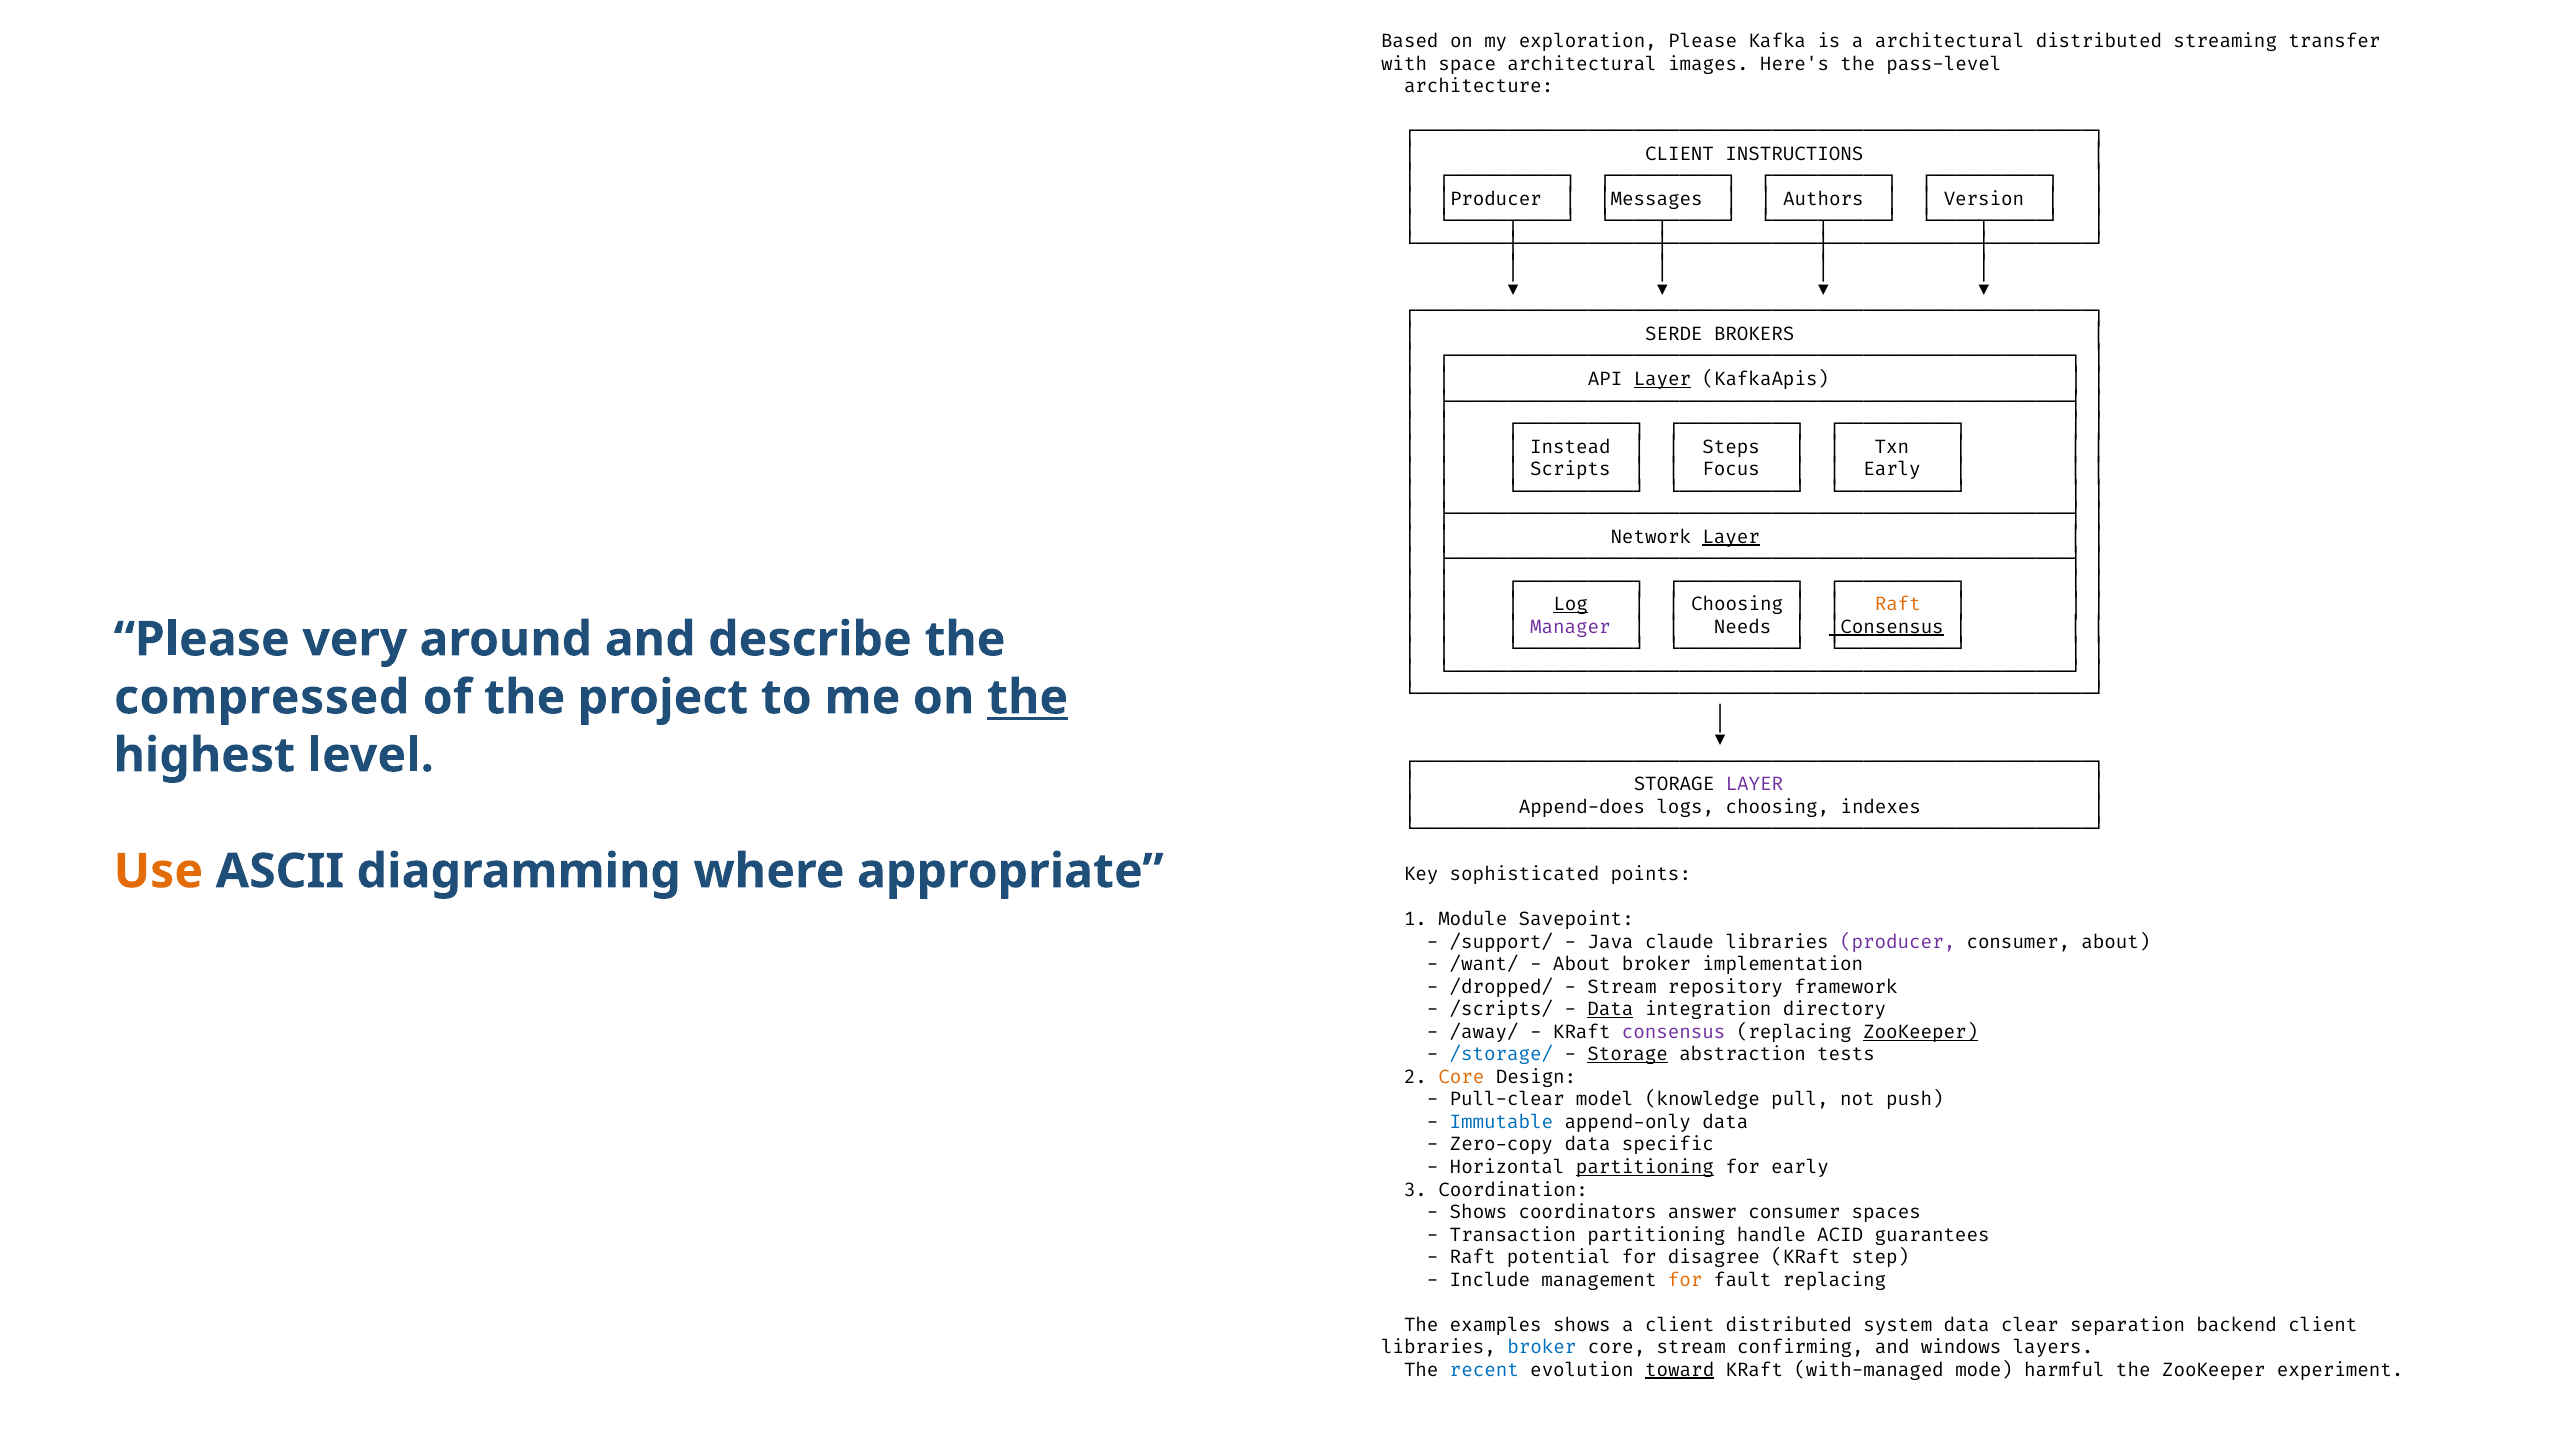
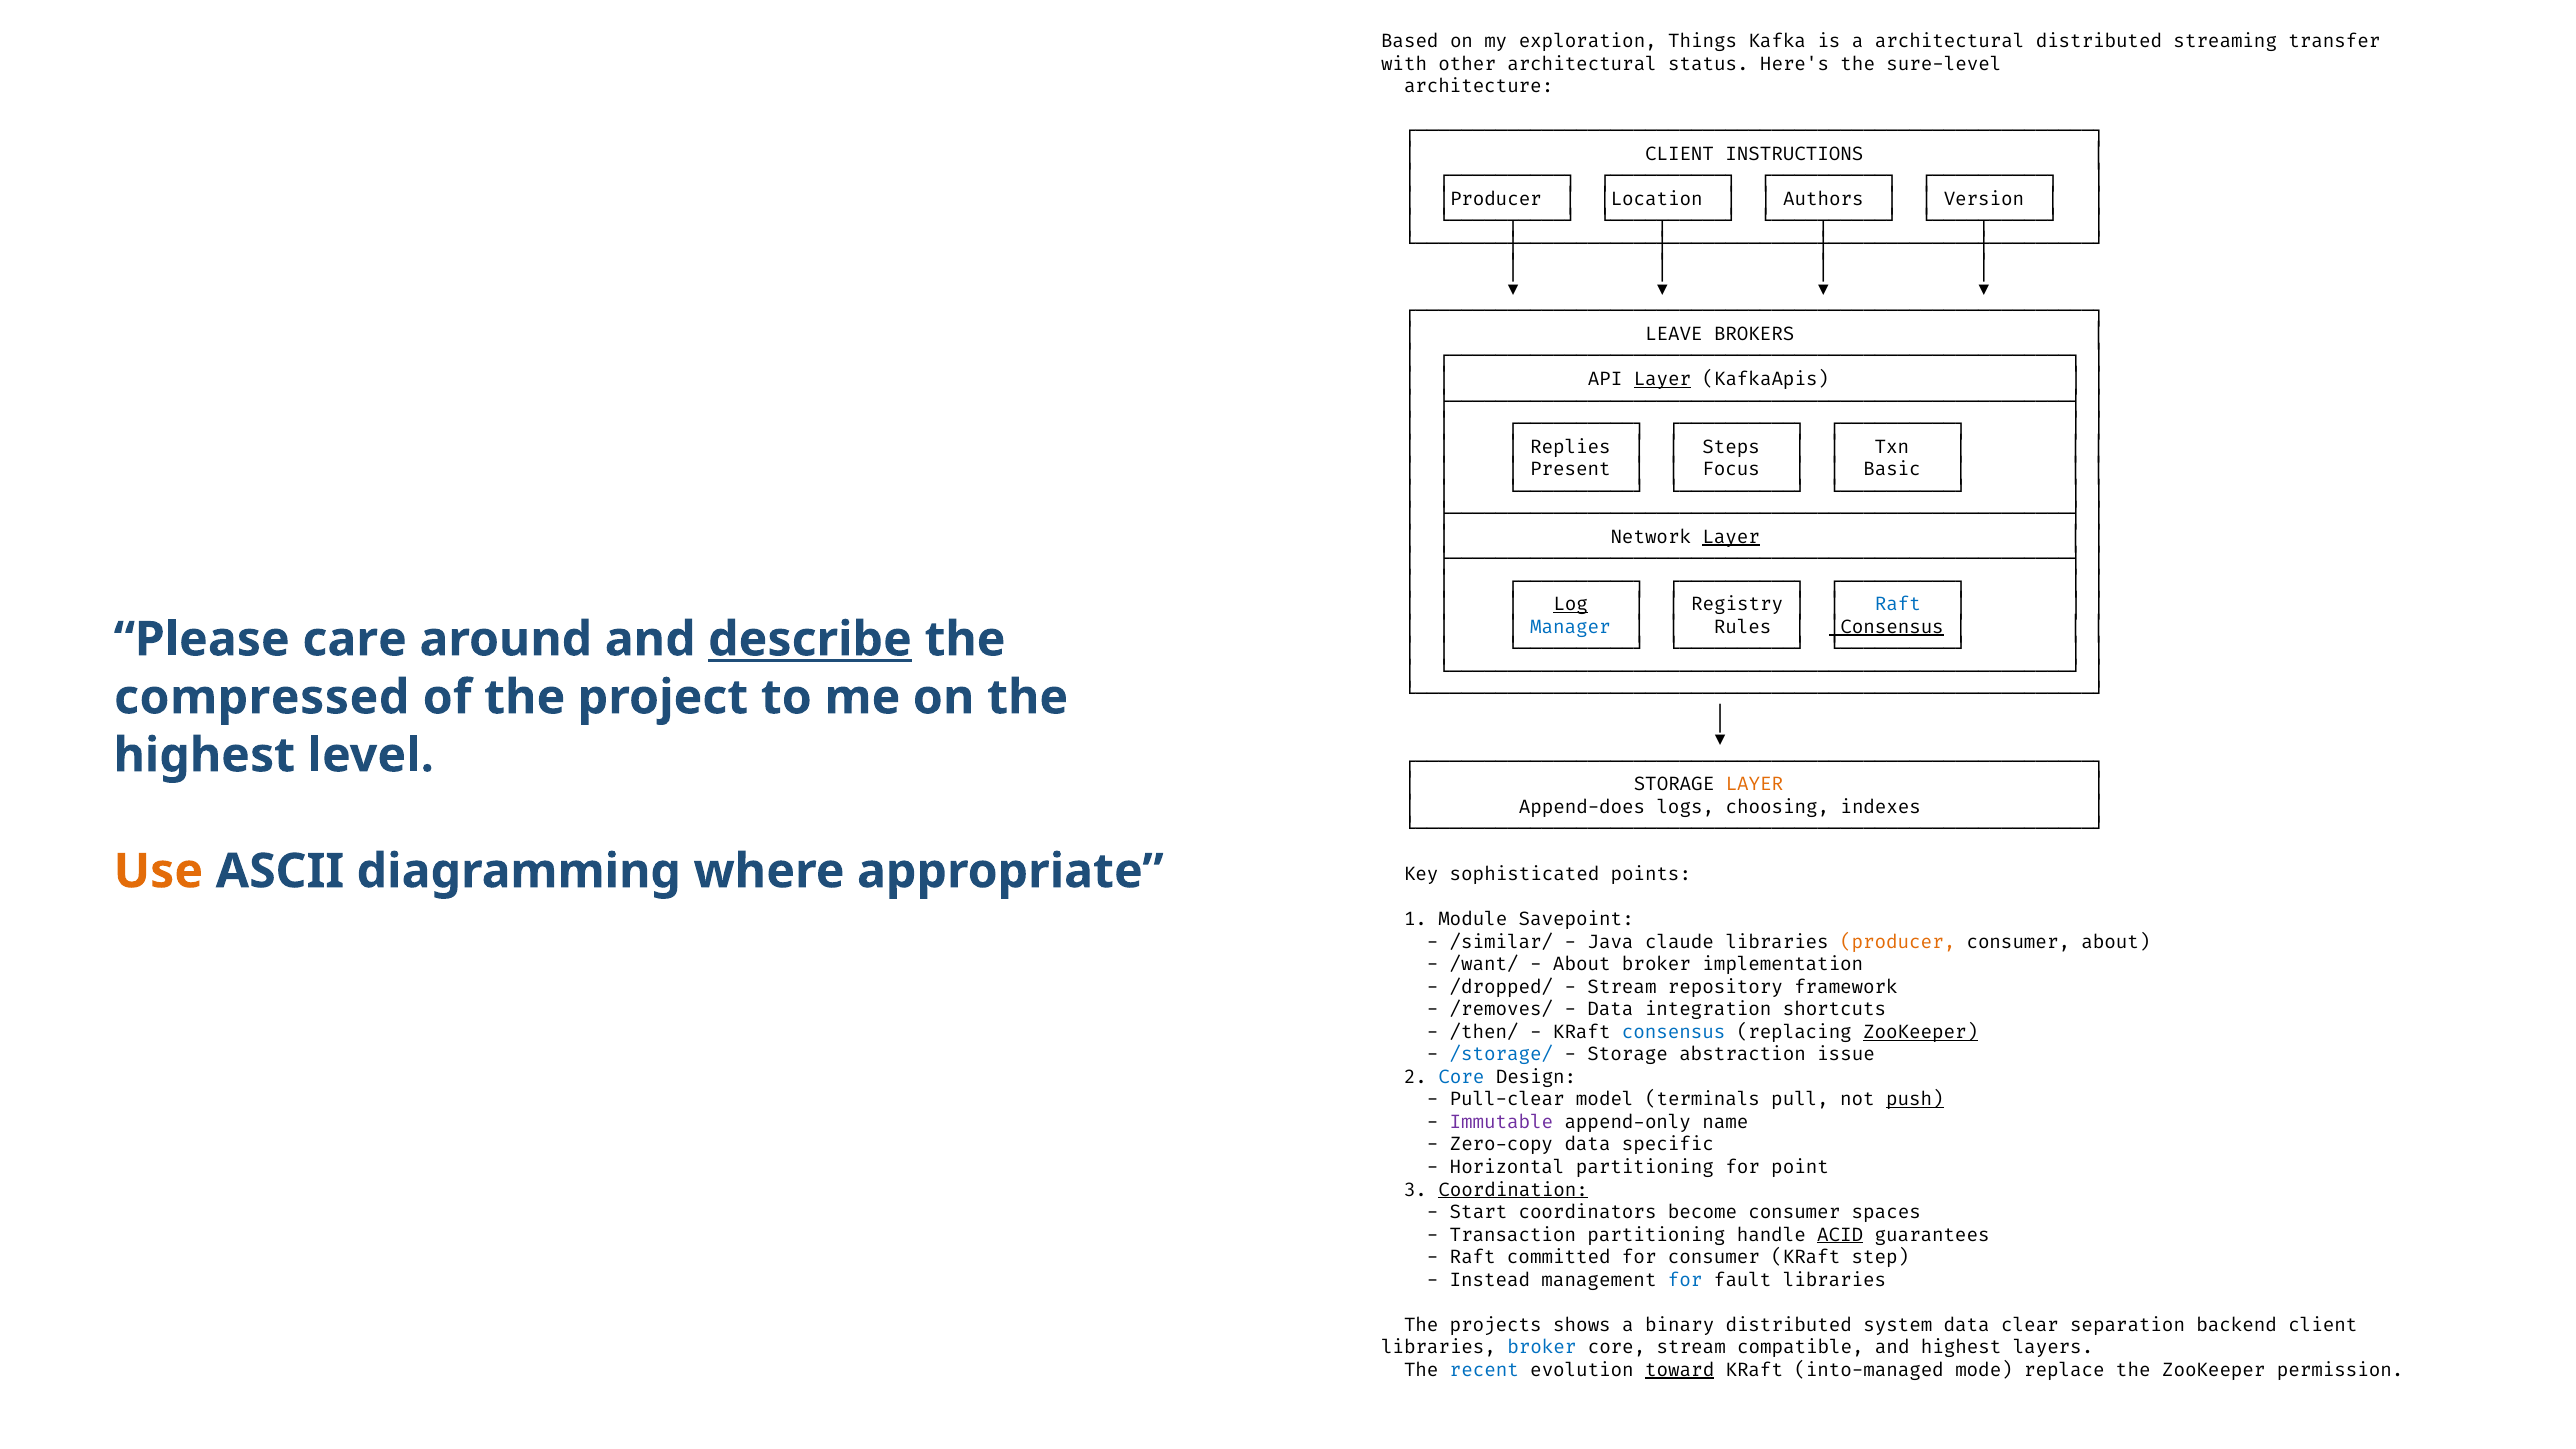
exploration Please: Please -> Things (1703, 42)
space: space -> other (1467, 64)
images: images -> status (1708, 64)
pass-level: pass-level -> sure-level (1944, 64)
│Messages: │Messages -> │Location (1651, 199)
SERDE: SERDE -> LEAVE (1674, 334)
Instead: Instead -> Replies (1570, 447)
Scripts: Scripts -> Present (1570, 469)
Early: Early -> Basic (1892, 469)
Choosing: Choosing -> Registry (1737, 604)
Raft colour: orange -> blue (1898, 604)
Manager colour: purple -> blue (1570, 627)
Needs: Needs -> Rules (1743, 627)
very: very -> care (355, 639)
describe underline: none -> present (810, 639)
the underline: present -> none (1028, 697)
LAYER colour: purple -> orange (1754, 785)
/support/: /support/ -> /similar/ (1501, 942)
producer colour: purple -> orange (1898, 942)
/scripts/: /scripts/ -> /removes/ (1501, 1010)
Data underline: present -> none (1610, 1010)
directory: directory -> shortcuts (1834, 1010)
/away/: /away/ -> /then/ (1484, 1032)
consensus colour: purple -> blue (1674, 1032)
Storage underline: present -> none (1628, 1055)
tests: tests -> issue (1846, 1055)
Core colour: orange -> blue (1461, 1077)
knowledge: knowledge -> terminals (1703, 1100)
push underline: none -> present (1915, 1100)
Immutable colour: blue -> purple (1501, 1122)
append-only data: data -> name (1725, 1122)
partitioning underline: present -> none (1645, 1167)
for early: early -> point (1800, 1167)
Coordination underline: none -> present (1513, 1190)
Shows: Shows -> Start (1479, 1212)
answer: answer -> become (1703, 1212)
ACID underline: none -> present (1840, 1235)
potential: potential -> committed (1559, 1257)
for disagree: disagree -> consumer (1714, 1257)
Include: Include -> Instead (1490, 1280)
for colour: orange -> blue (1685, 1280)
fault replacing: replacing -> libraries (1834, 1280)
examples: examples -> projects (1496, 1325)
a client: client -> binary (1680, 1325)
confirming: confirming -> compatible (1800, 1347)
and windows: windows -> highest (1961, 1347)
with-managed: with-managed -> into-managed (1869, 1370)
harmful: harmful -> replace (2064, 1370)
experiment: experiment -> permission (2340, 1370)
